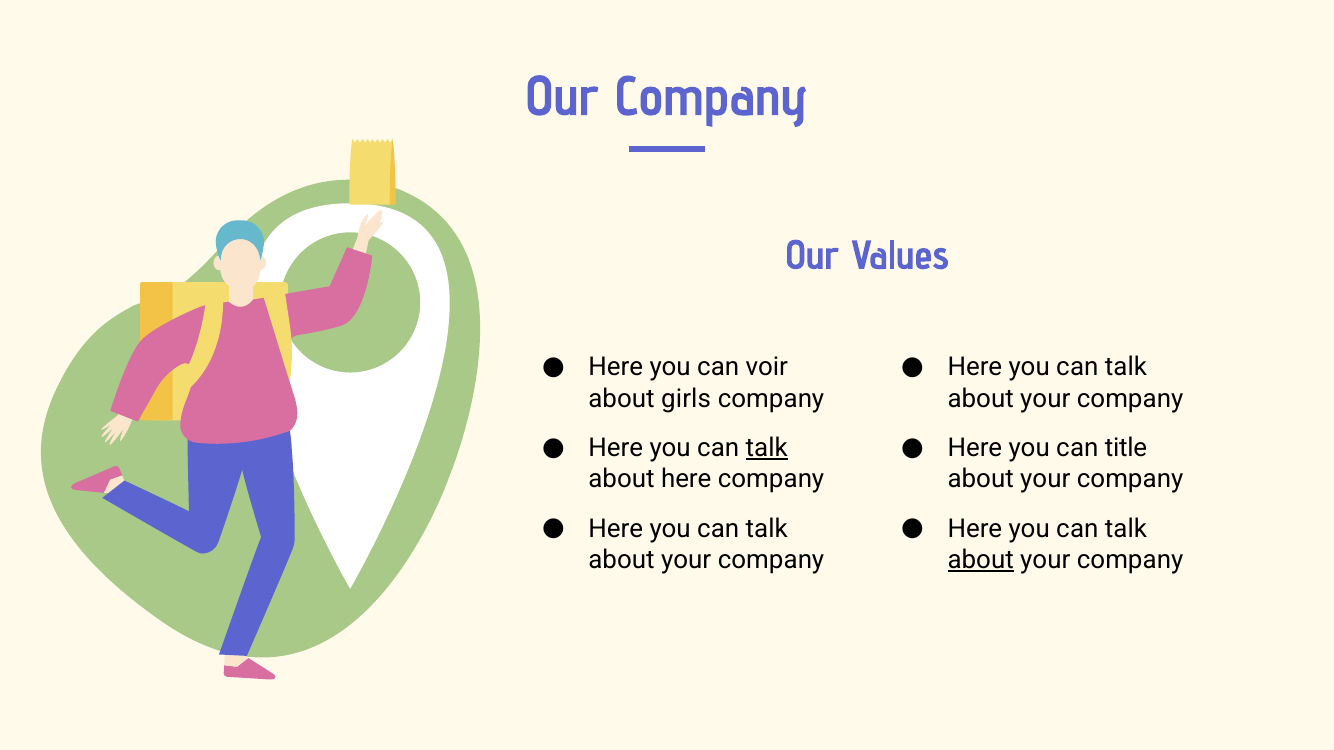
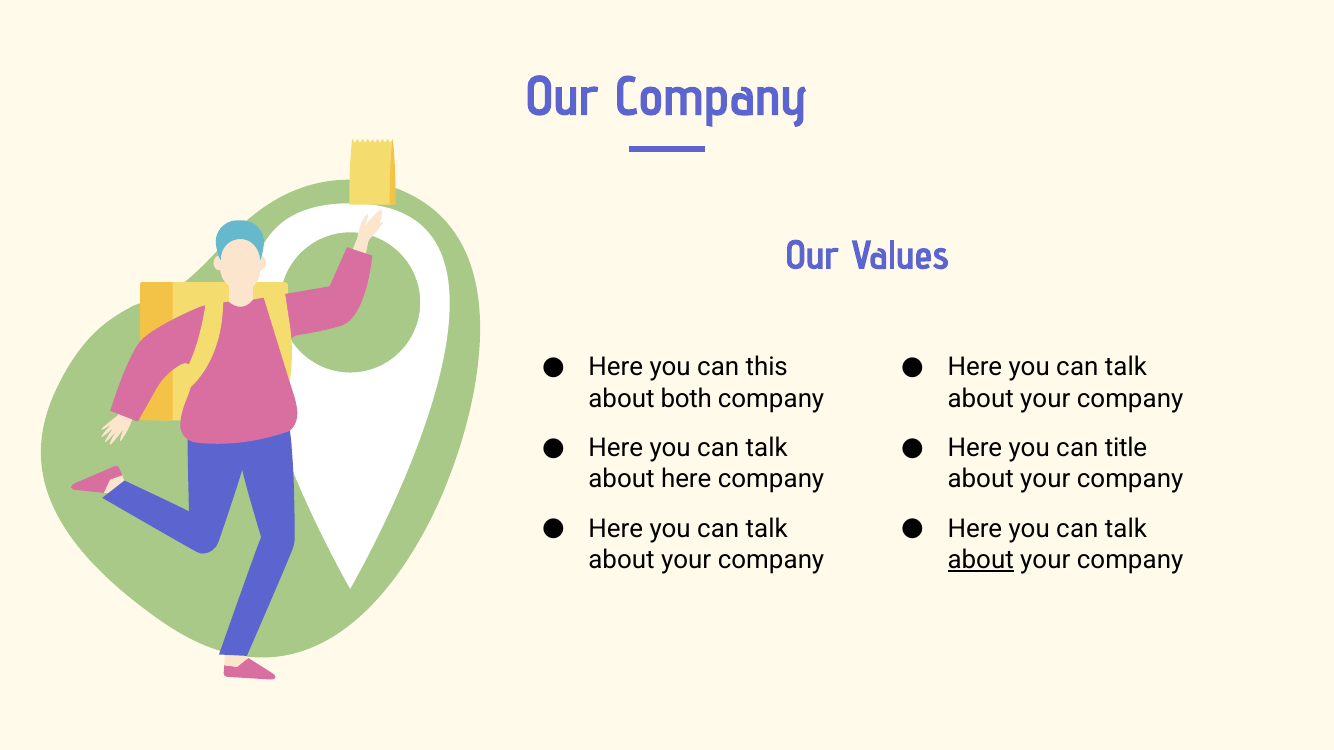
voir: voir -> this (767, 368)
girls: girls -> both (686, 399)
talk underline: present -> none (767, 448)
